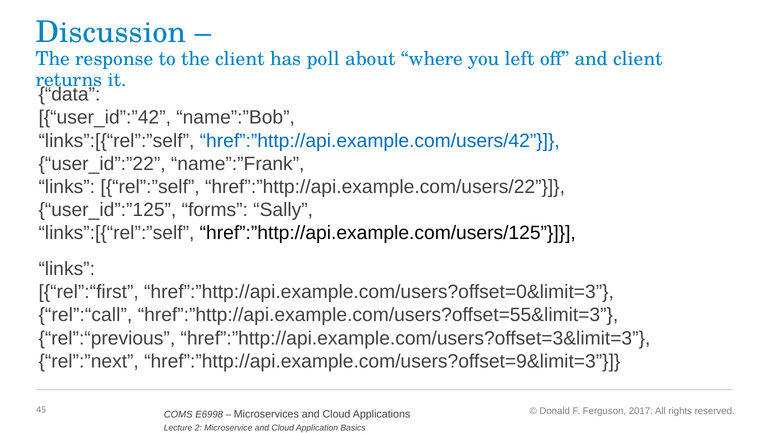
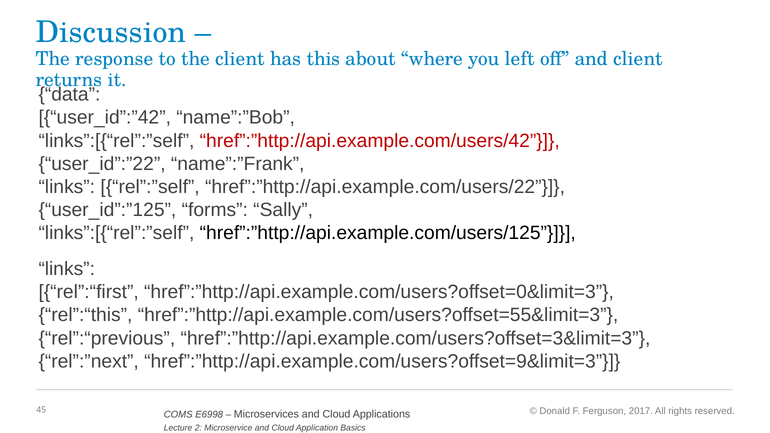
poll: poll -> this (324, 59)
href”:”http://api.example.com/users/42 colour: blue -> red (380, 141)
rel”:“call: rel”:“call -> rel”:“this (85, 315)
